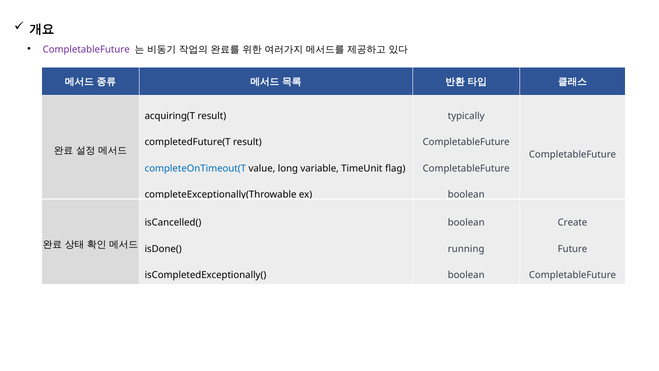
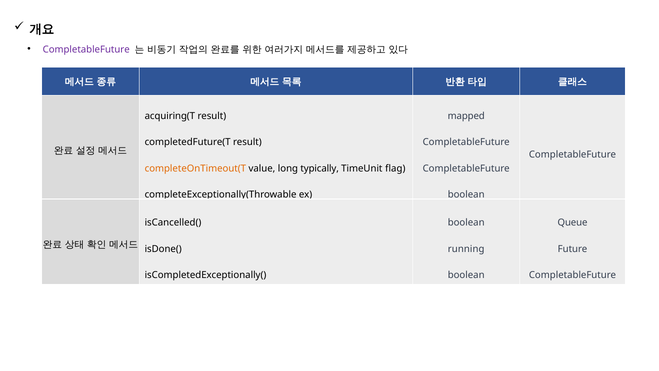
typically: typically -> mapped (466, 116)
completeOnTimeout(T colour: blue -> orange (195, 168)
variable: variable -> typically (320, 168)
Create: Create -> Queue (573, 222)
